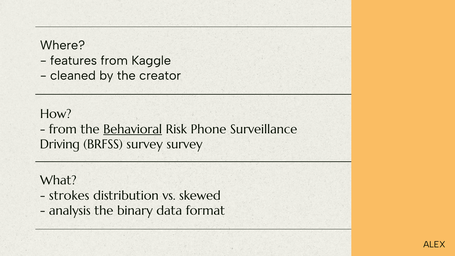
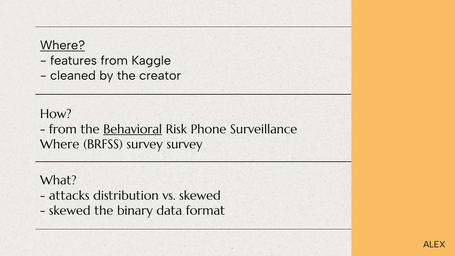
Where underline: none -> present (63, 45)
Driving: Driving -> Where (60, 144)
strokes: strokes -> attacks (69, 195)
analysis: analysis -> skewed (70, 211)
